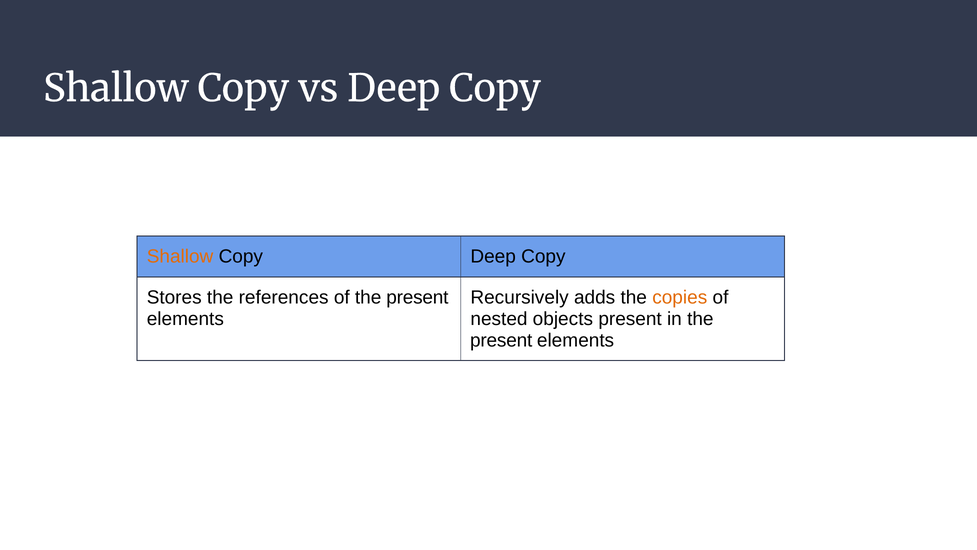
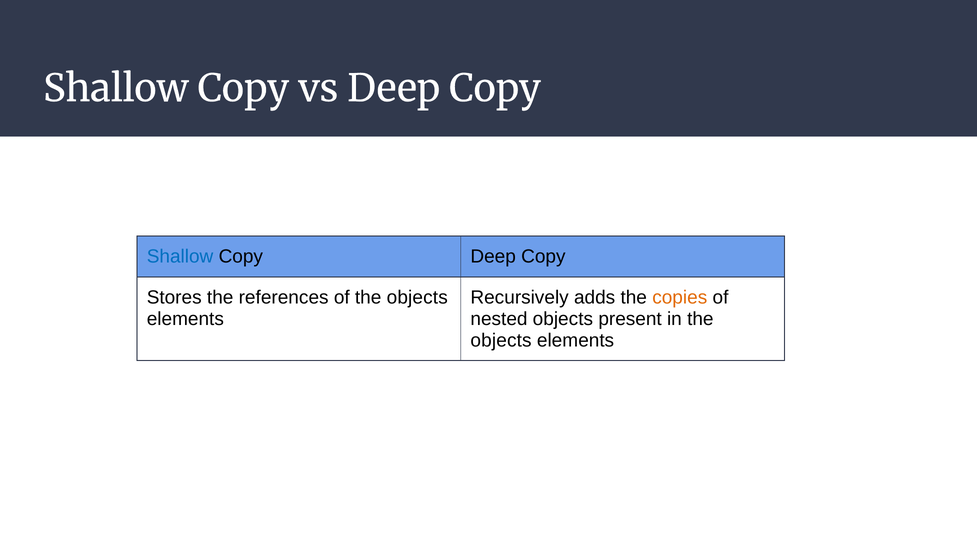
Shallow colour: orange -> blue (180, 257)
of the present: present -> objects (417, 297)
present: present -> objects (501, 340)
